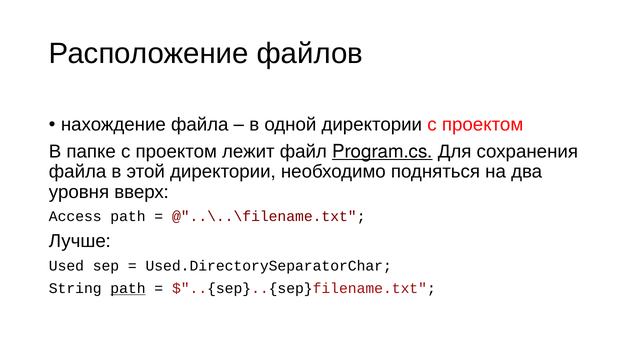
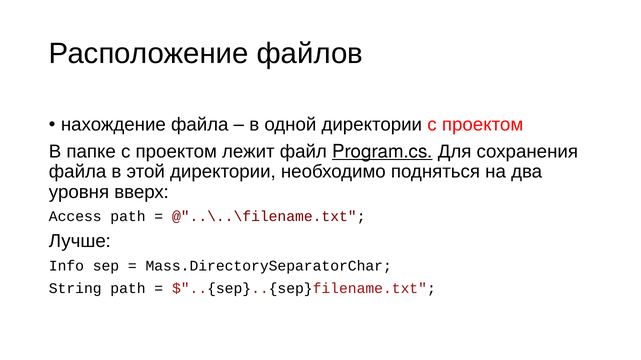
Used: Used -> Info (66, 266)
Used.DirectorySeparatorChar: Used.DirectorySeparatorChar -> Mass.DirectorySeparatorChar (269, 266)
path underline: present -> none (128, 289)
